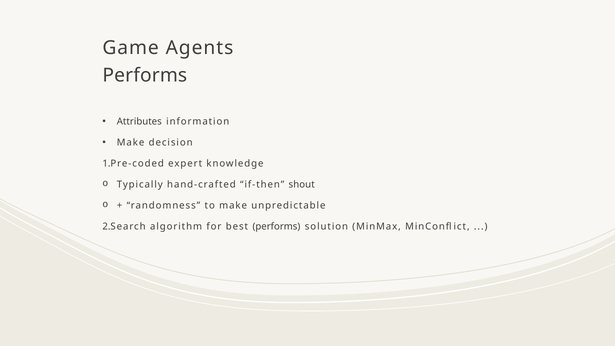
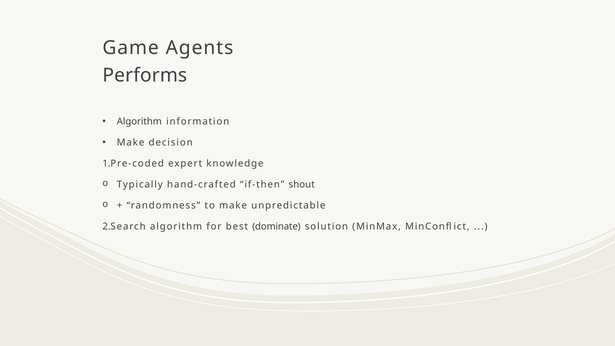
Attributes: Attributes -> Algorithm (139, 122)
best performs: performs -> dominate (276, 226)
